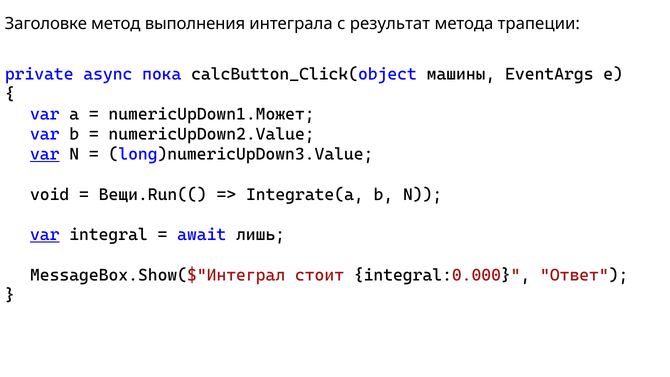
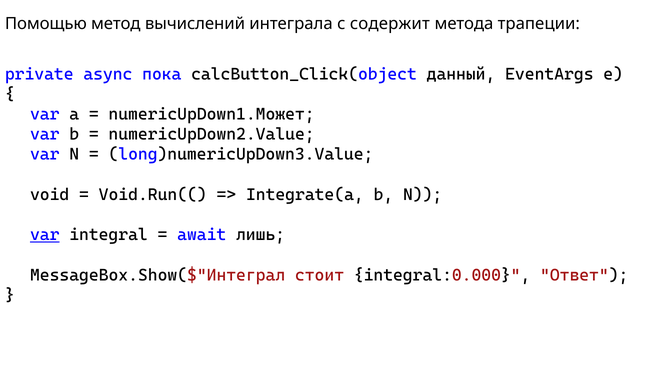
Заголовке: Заголовке -> Помощью (46, 24)
выполнения: выполнения -> вычислений (195, 24)
результат: результат -> содержит (390, 24)
машины: машины -> данный (461, 74)
var underline: present -> none (45, 154)
Вещи.Run((: Вещи.Run(( -> Void.Run(( (153, 195)
